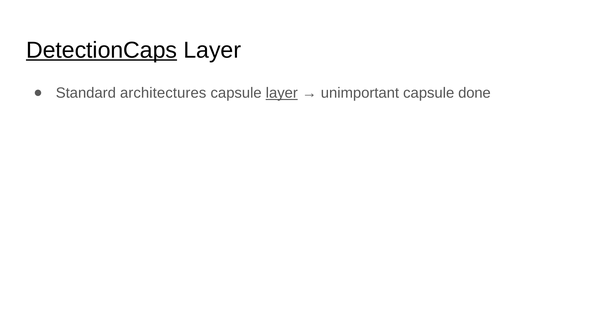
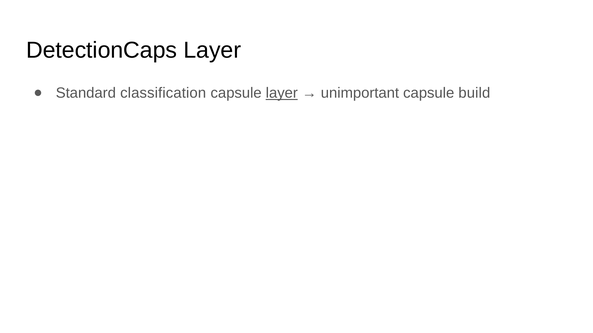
DetectionCaps underline: present -> none (102, 50)
architectures: architectures -> classification (163, 93)
done: done -> build (474, 93)
